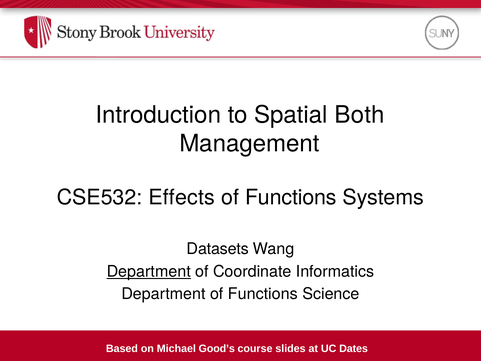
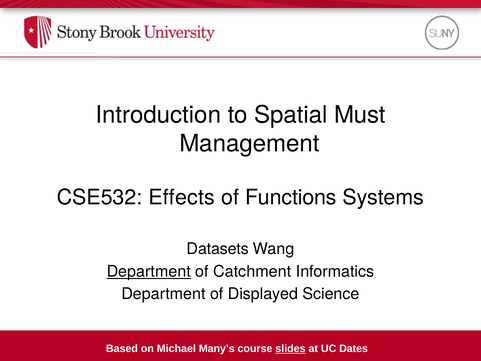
Both: Both -> Must (360, 115)
Coordinate: Coordinate -> Catchment (252, 271)
Department of Functions: Functions -> Displayed (263, 294)
Good’s: Good’s -> Many’s (217, 348)
slides underline: none -> present (291, 348)
